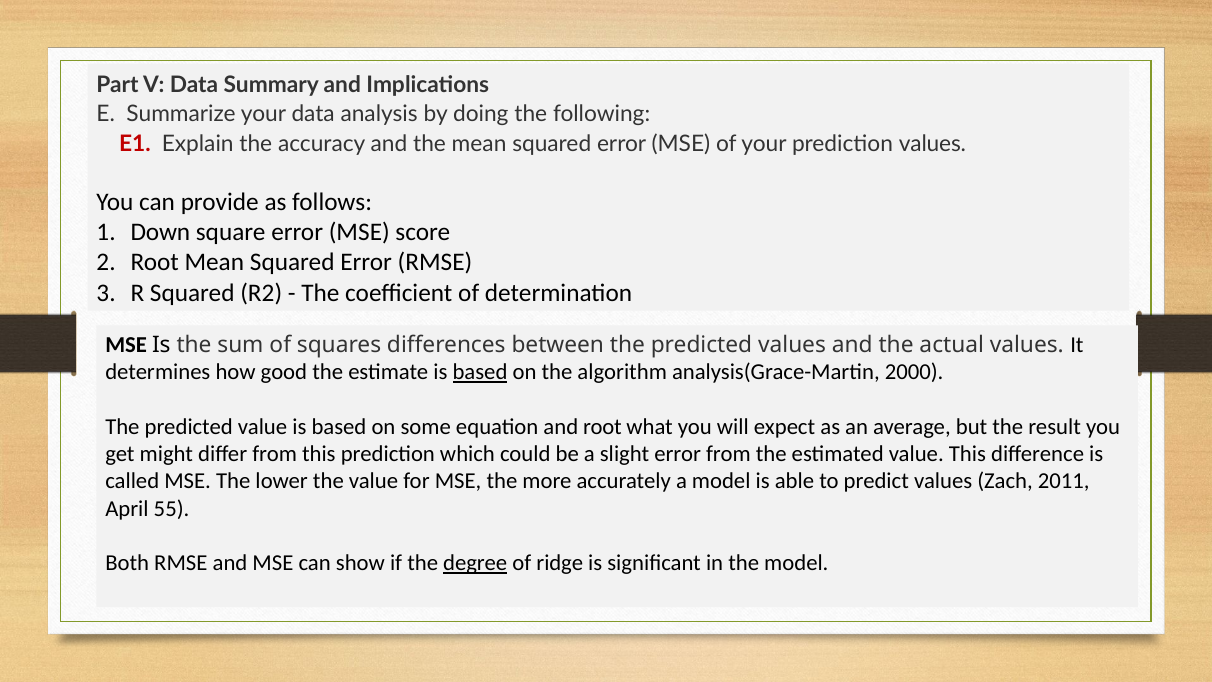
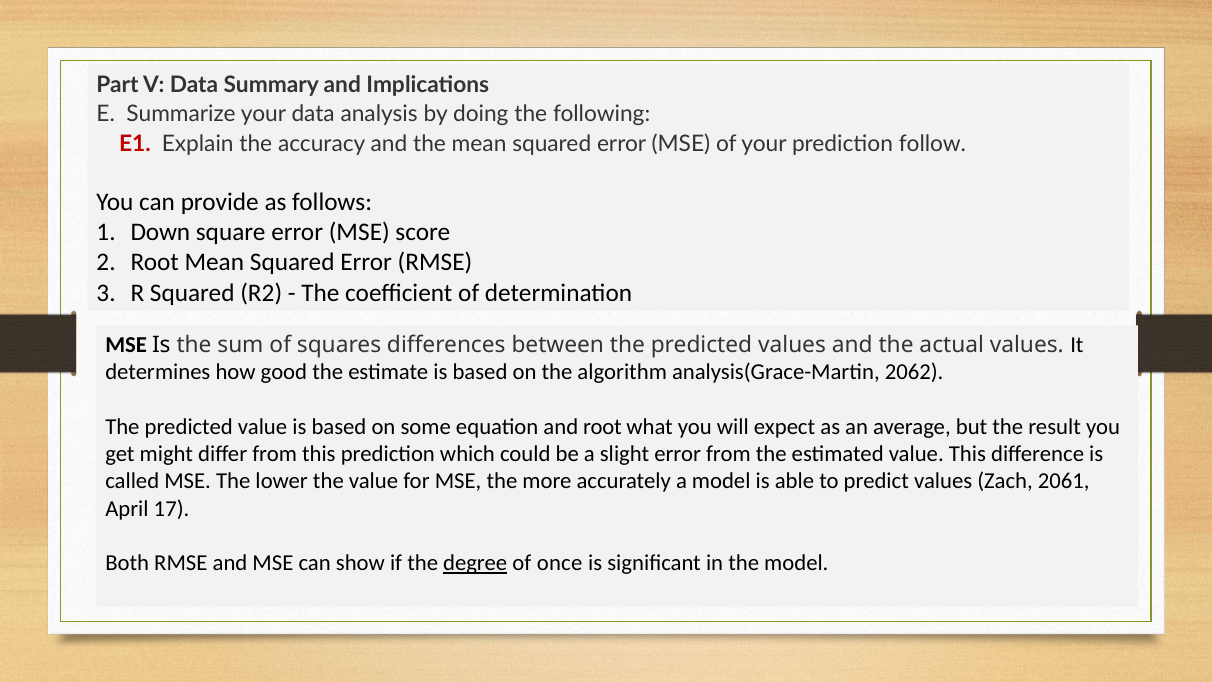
prediction values: values -> follow (932, 144)
based underline: present -> none (480, 372)
2000: 2000 -> 2062 (914, 372)
2011: 2011 -> 2061 (1064, 481)
55: 55 -> 17 (172, 509)
ridge: ridge -> once (560, 563)
